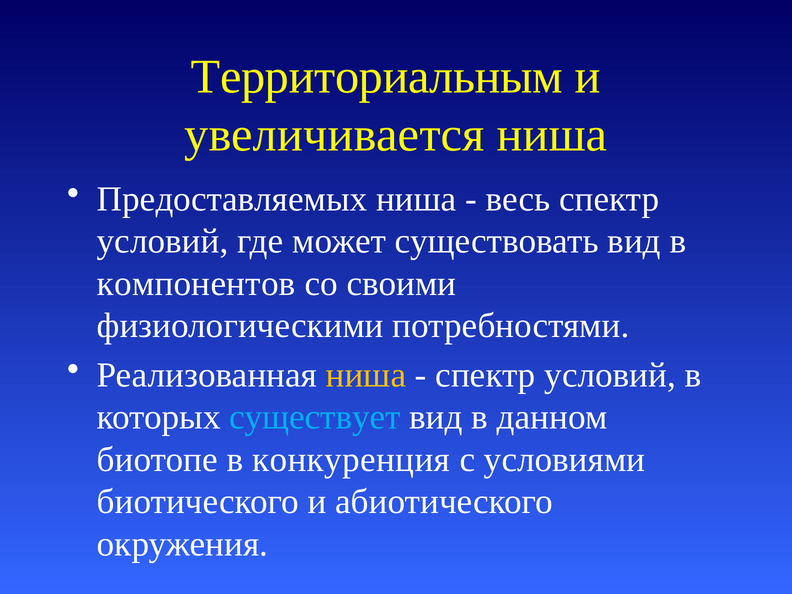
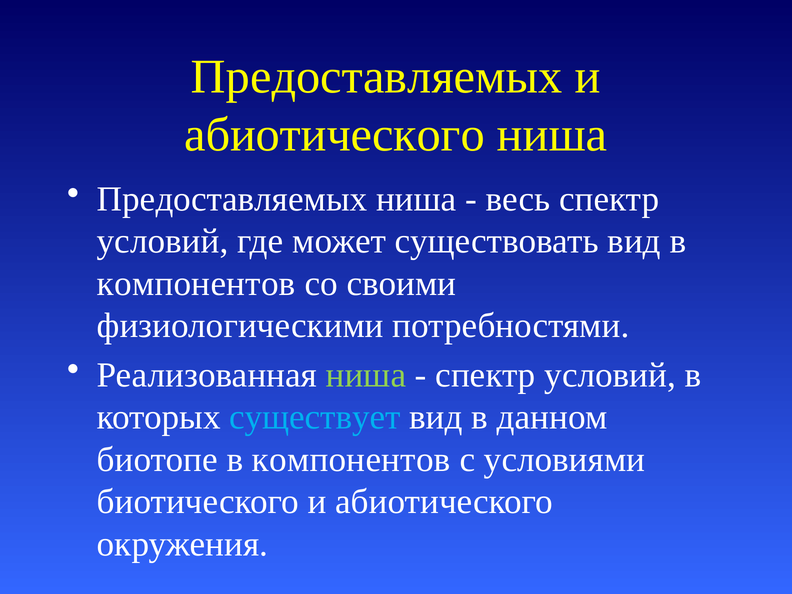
Территориальным: Территориальным -> Предоставляемых (377, 77)
увеличивается: увеличивается -> абиотического (334, 135)
ниша colour: yellow -> light green (366, 375)
биотопе в конкуренция: конкуренция -> компонентов (351, 460)
